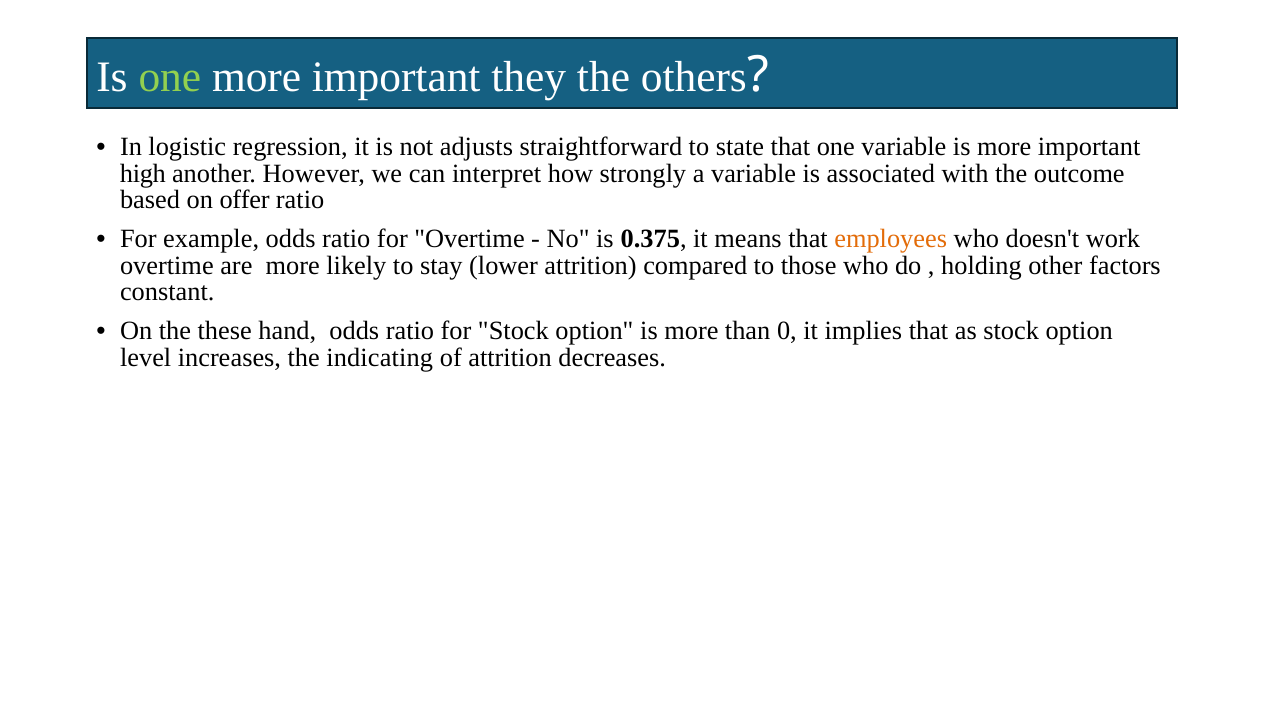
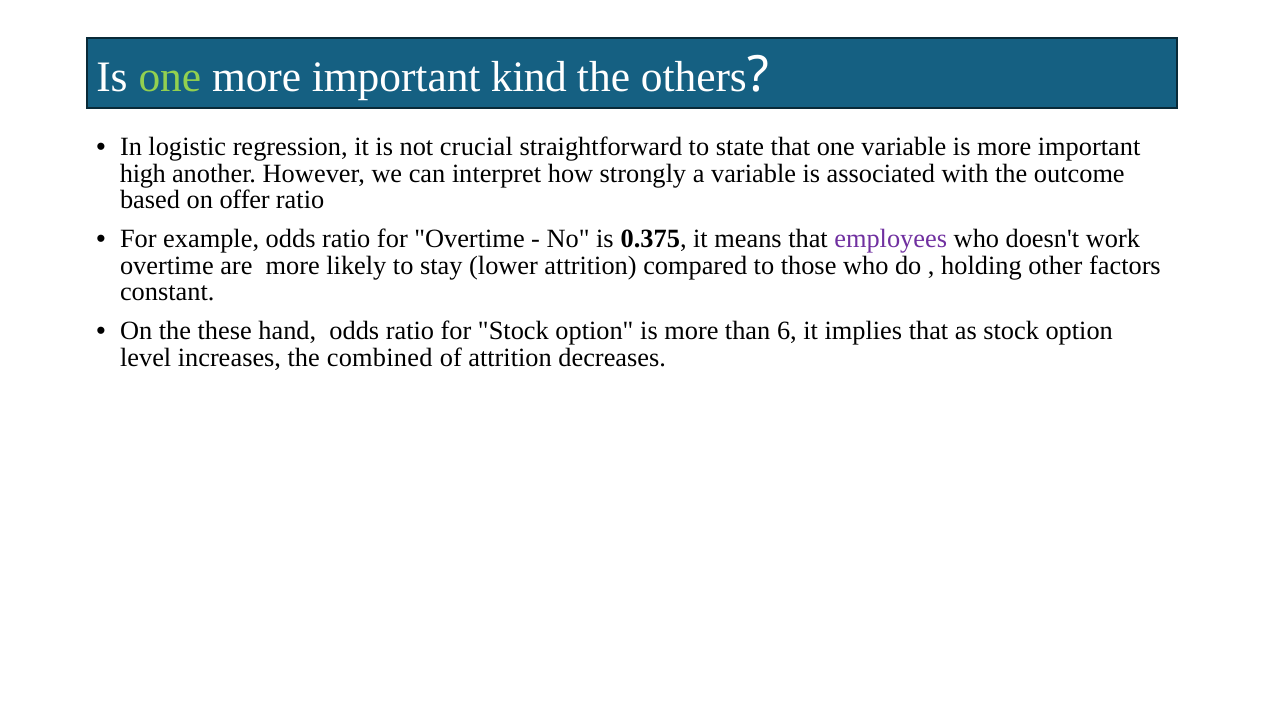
they: they -> kind (529, 77)
adjusts: adjusts -> crucial (476, 147)
employees colour: orange -> purple (891, 239)
0: 0 -> 6 (787, 331)
indicating: indicating -> combined (380, 358)
